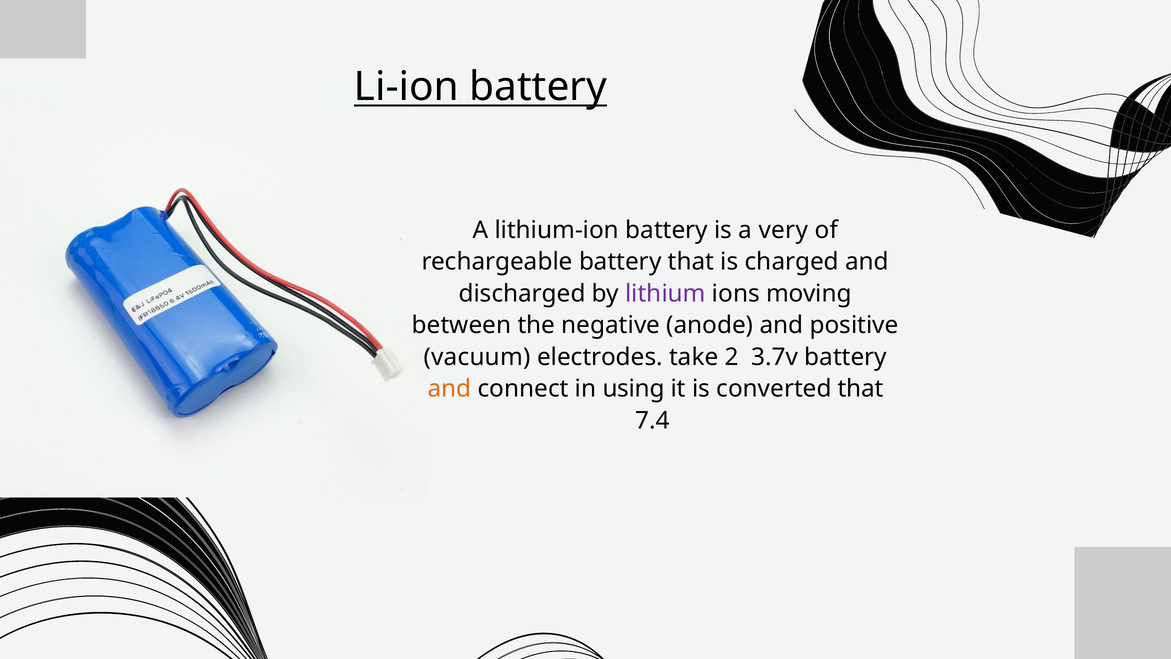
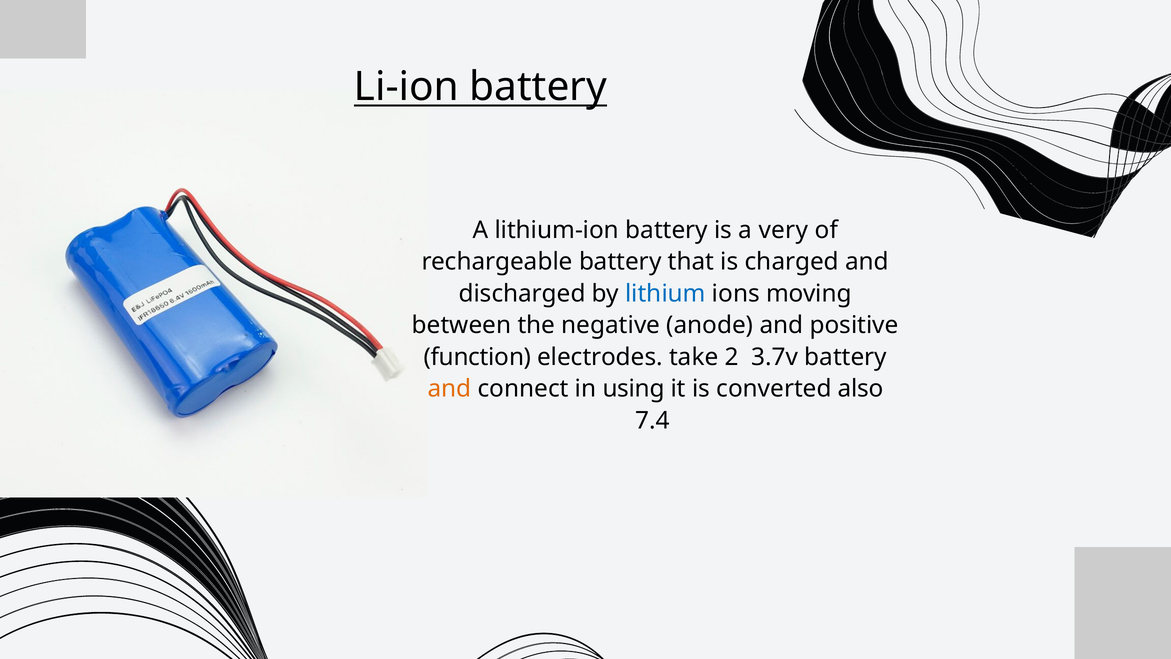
lithium colour: purple -> blue (665, 293)
vacuum: vacuum -> function (477, 357)
converted that: that -> also (861, 389)
